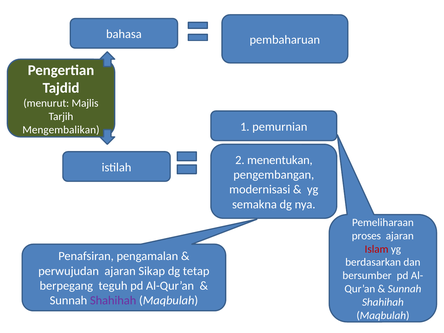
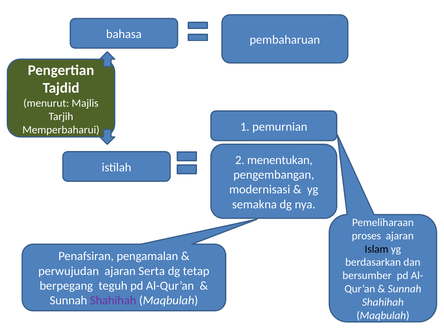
Mengembalikan: Mengembalikan -> Memperbaharui (61, 130)
Islam colour: red -> black (377, 249)
Sikap: Sikap -> Serta (152, 271)
